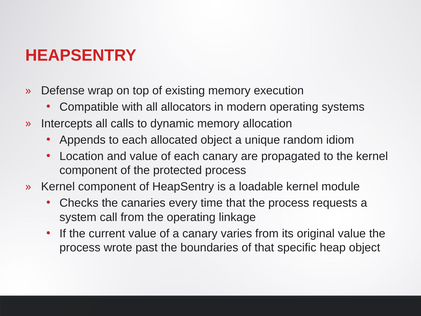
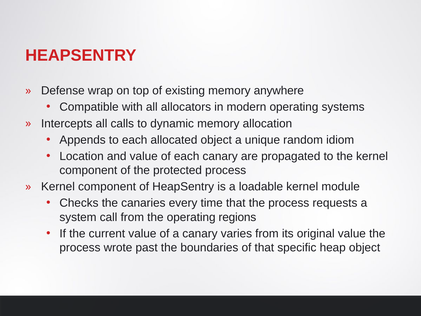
execution: execution -> anywhere (279, 91)
linkage: linkage -> regions (237, 217)
